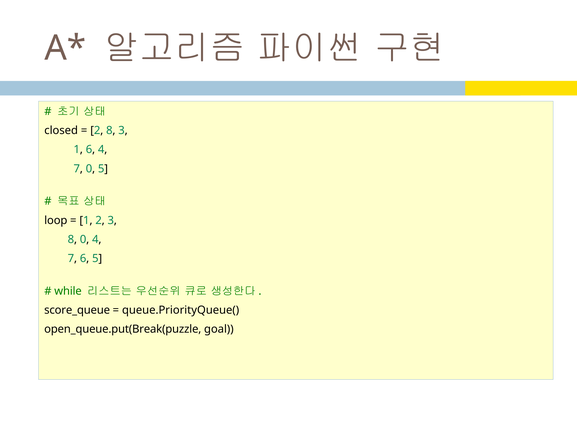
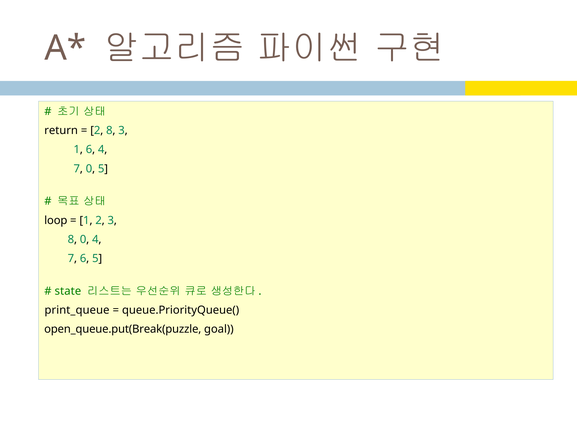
closed: closed -> return (61, 130)
while: while -> state (68, 291)
score_queue: score_queue -> print_queue (77, 310)
